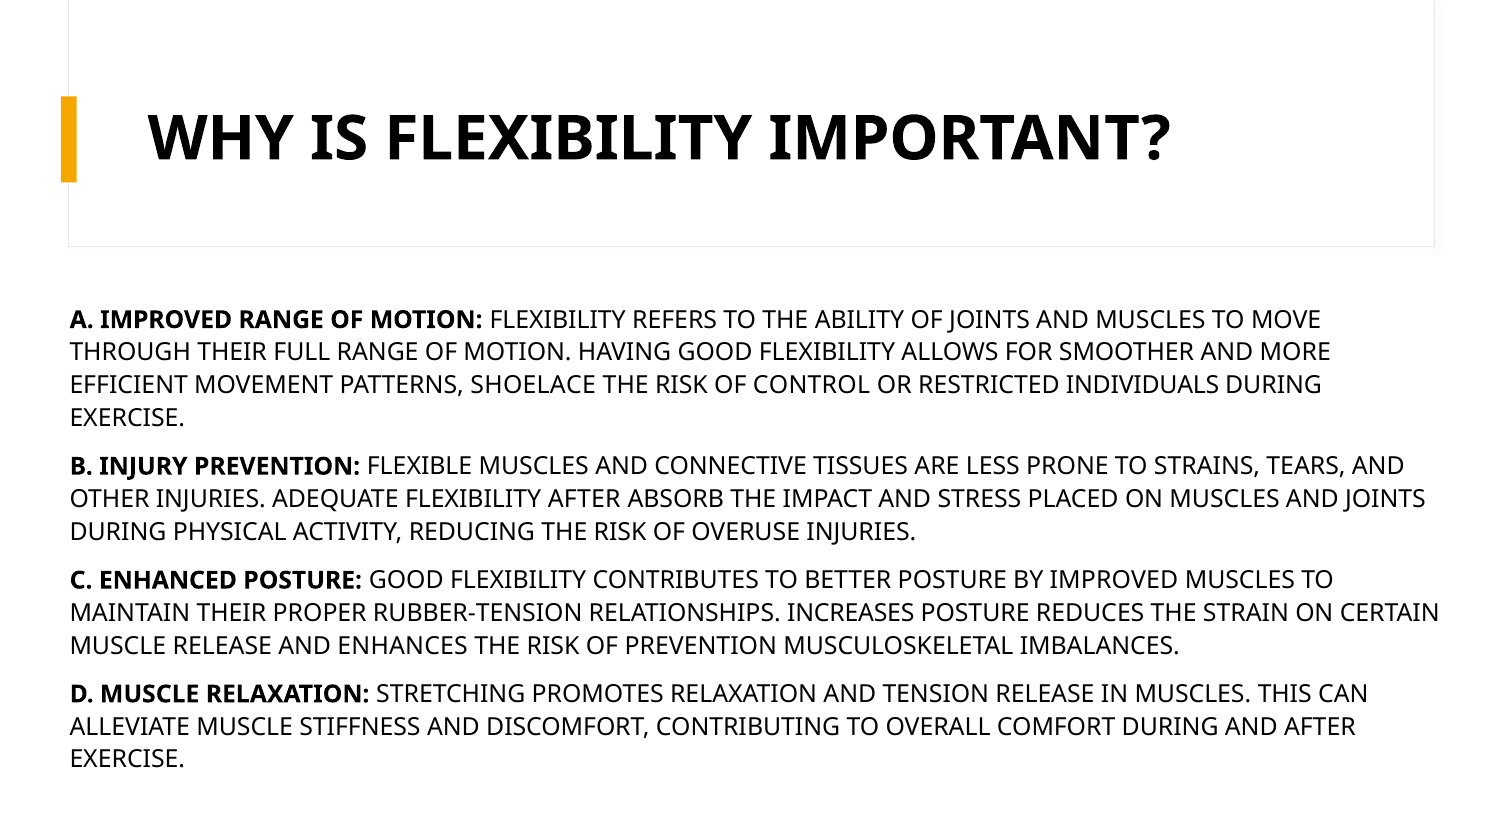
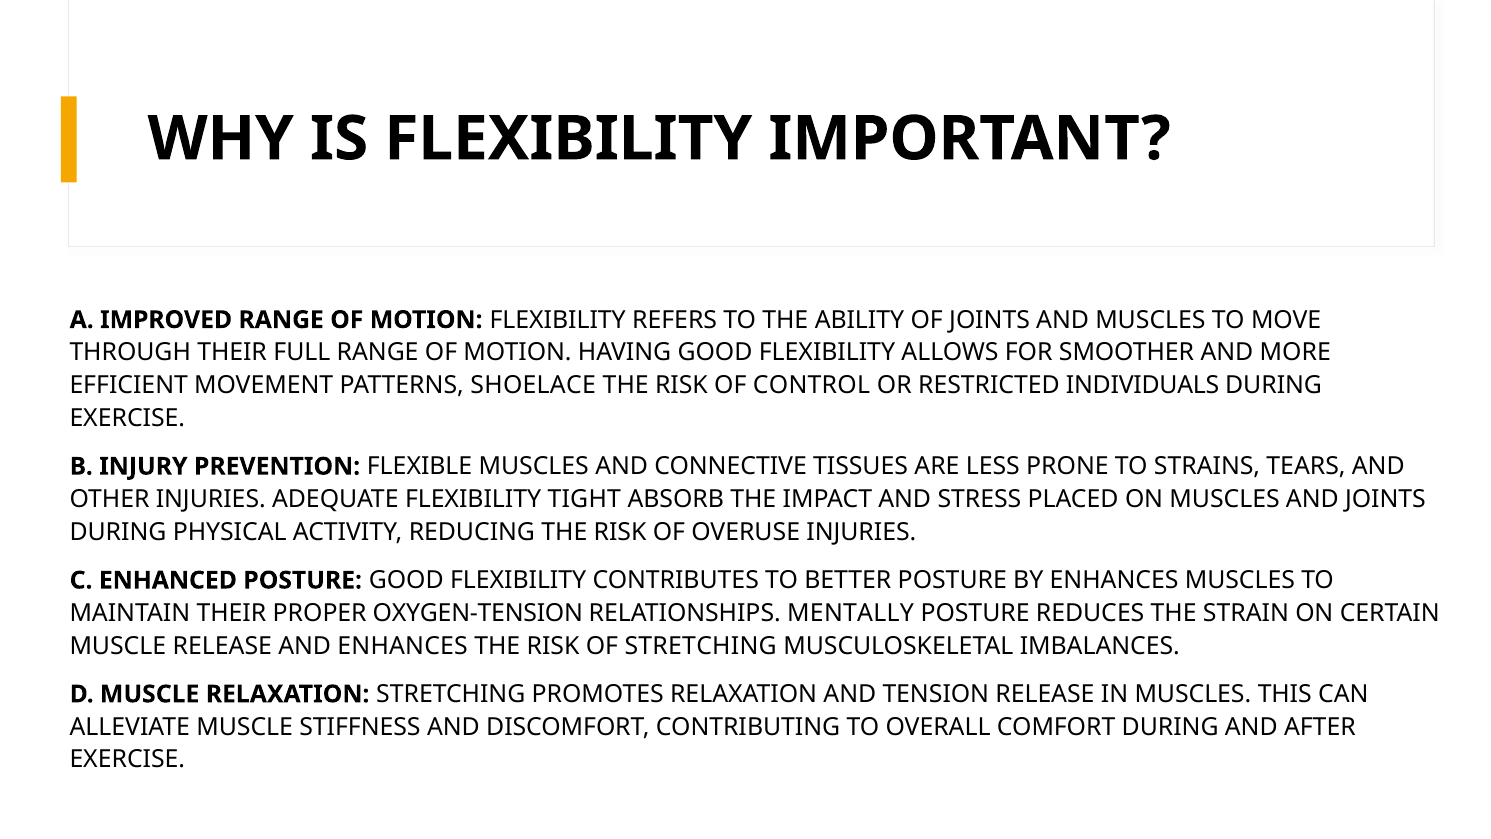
FLEXIBILITY AFTER: AFTER -> TIGHT (584, 499)
BY IMPROVED: IMPROVED -> ENHANCES (1114, 580)
RUBBER-TENSION: RUBBER-TENSION -> OXYGEN-TENSION (478, 613)
INCREASES: INCREASES -> MENTALLY (851, 613)
OF PREVENTION: PREVENTION -> STRETCHING (701, 646)
